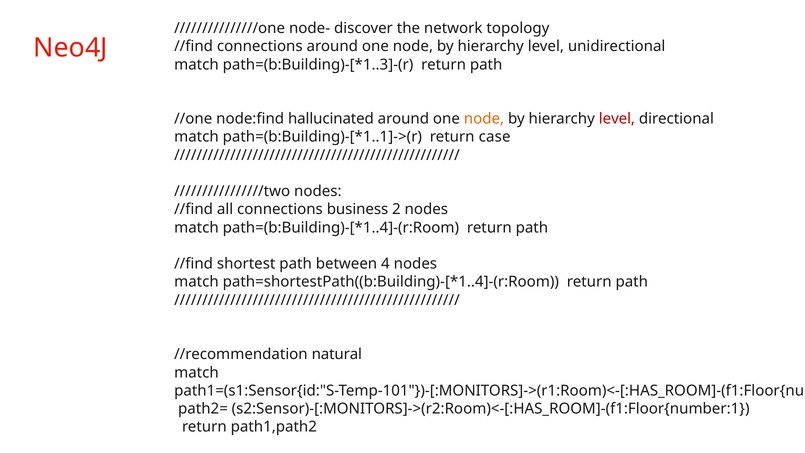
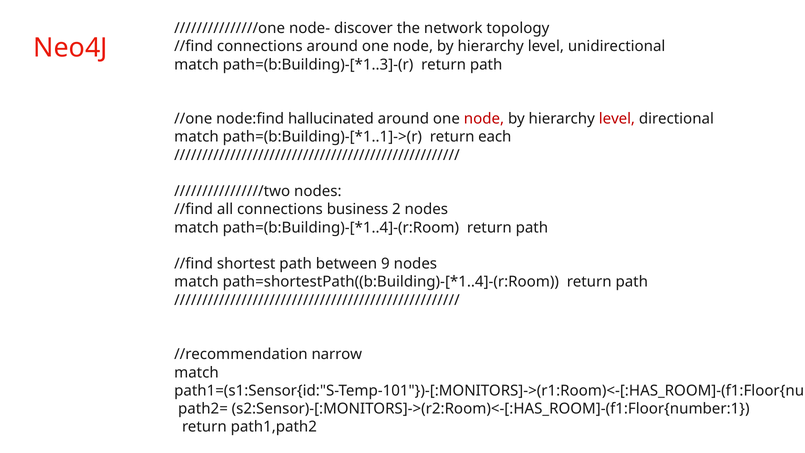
node colour: orange -> red (484, 119)
case: case -> each (495, 137)
4: 4 -> 9 (385, 264)
natural: natural -> narrow (337, 354)
